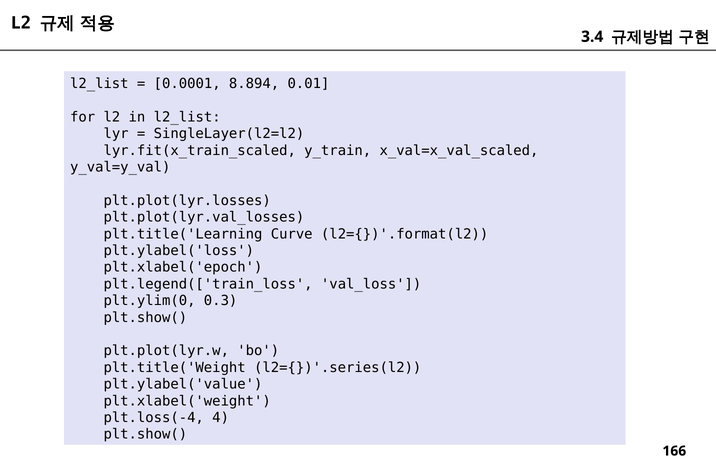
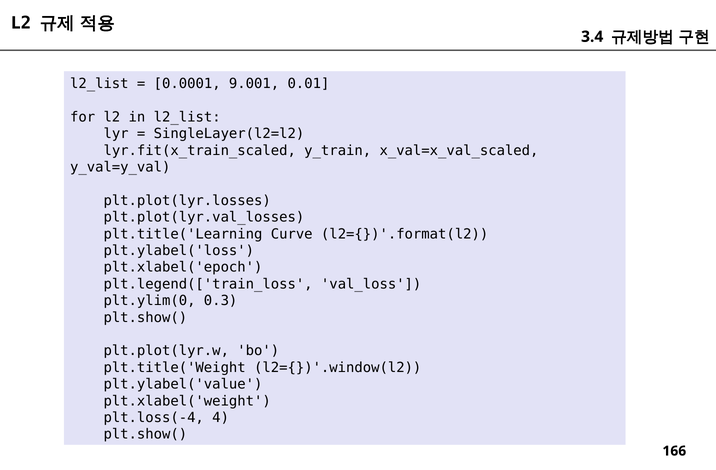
8.894: 8.894 -> 9.001 (254, 84)
l2={})'.series(l2: l2={})'.series(l2 -> l2={})'.window(l2 (338, 368)
